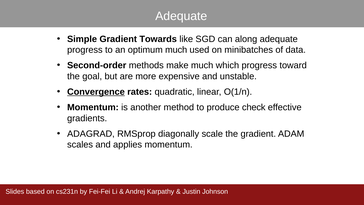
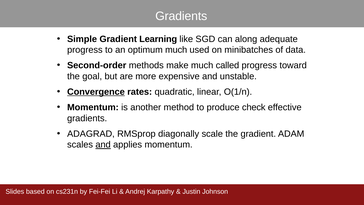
Adequate: Adequate -> Gradients (181, 16)
Towards: Towards -> Learning (158, 39)
which: which -> called (227, 65)
and underline: none -> present (103, 145)
